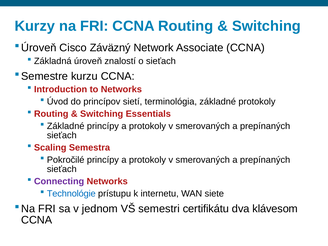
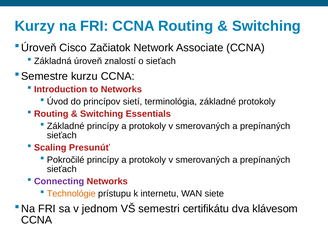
Záväzný: Záväzný -> Začiatok (110, 48)
Semestra: Semestra -> Presunúť (89, 148)
Technológie colour: blue -> orange (71, 194)
